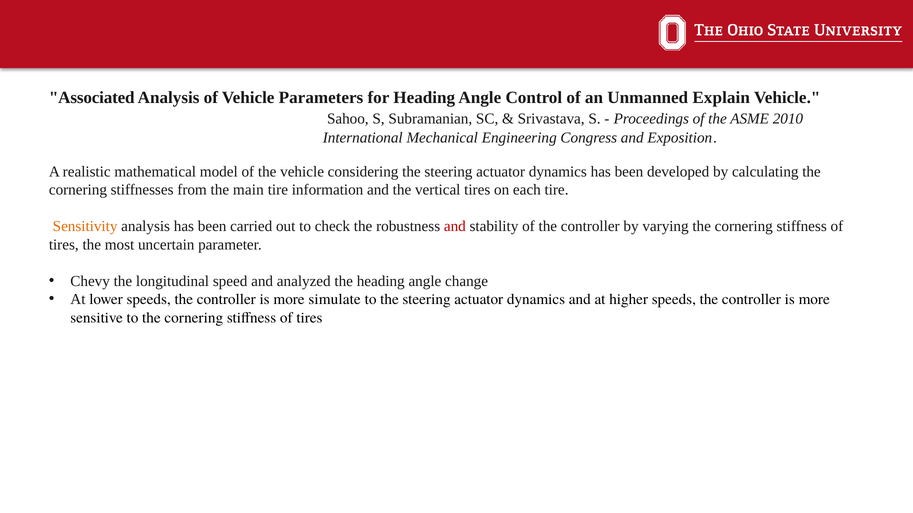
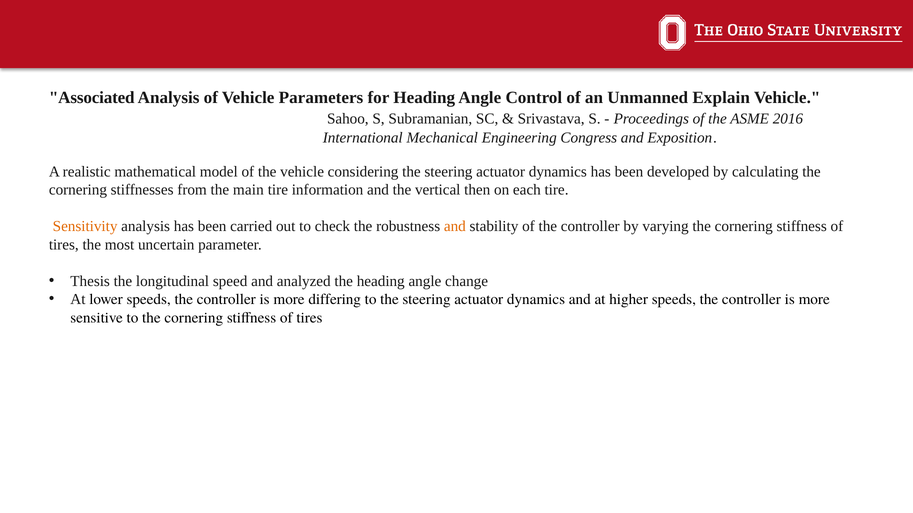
2010: 2010 -> 2016 (788, 119)
vertical tires: tires -> then (477, 190)
and colour: red -> orange (455, 227)
Chevy: Chevy -> Thesis (90, 281)
simulate: simulate -> differing (335, 300)
